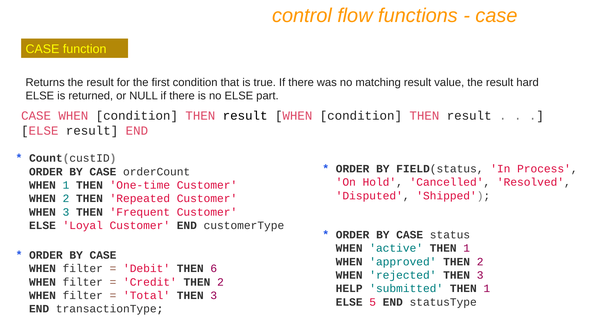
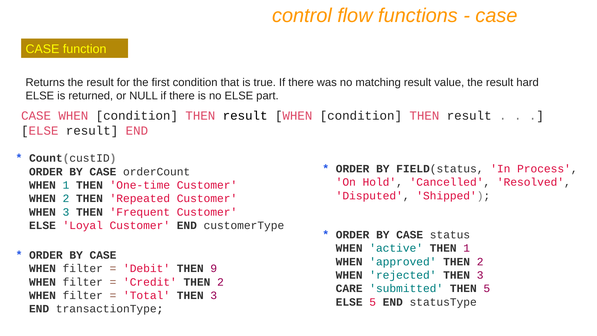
6: 6 -> 9 (214, 268)
HELP: HELP -> CARE (349, 288)
submitted THEN 1: 1 -> 5 (487, 288)
